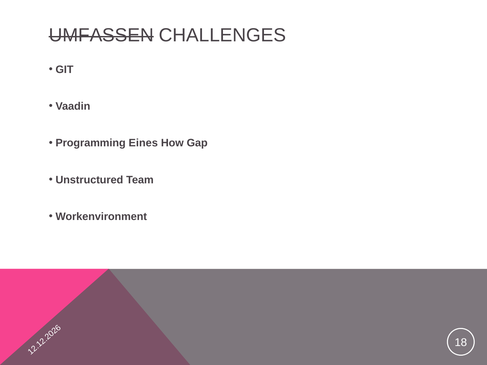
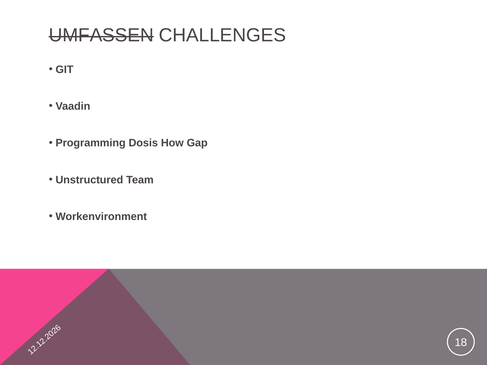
Eines: Eines -> Dosis (143, 143)
